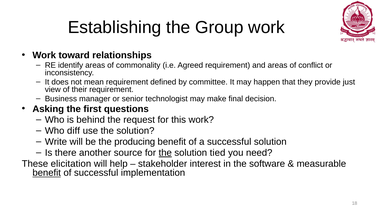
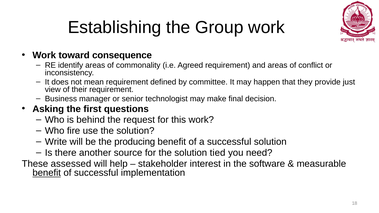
relationships: relationships -> consequence (122, 55)
diff: diff -> fire (74, 131)
the underline: present -> none (165, 153)
elicitation: elicitation -> assessed (71, 164)
